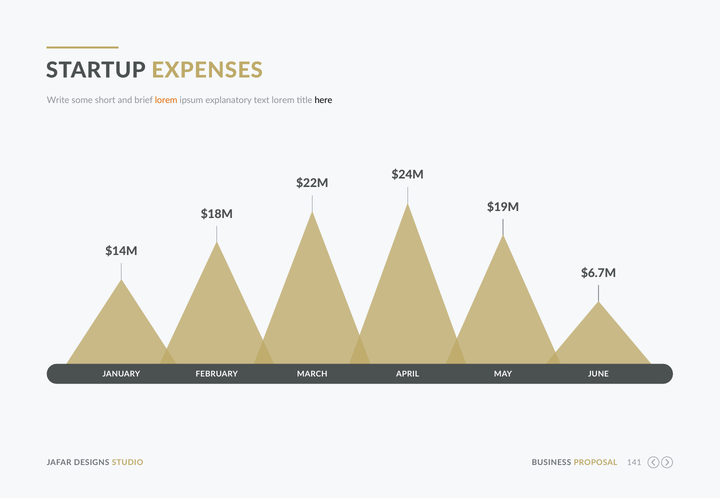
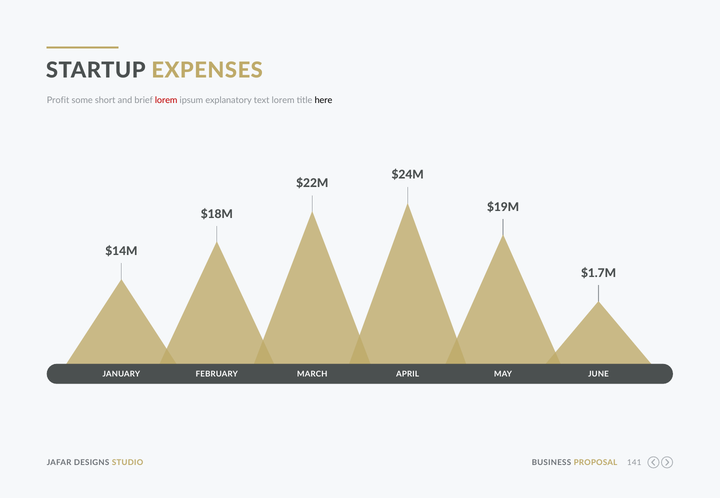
Write: Write -> Profit (58, 100)
lorem colour: orange -> red (166, 100)
$6.7M: $6.7M -> $1.7M (599, 274)
